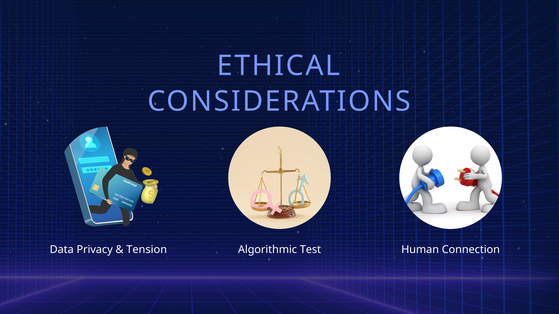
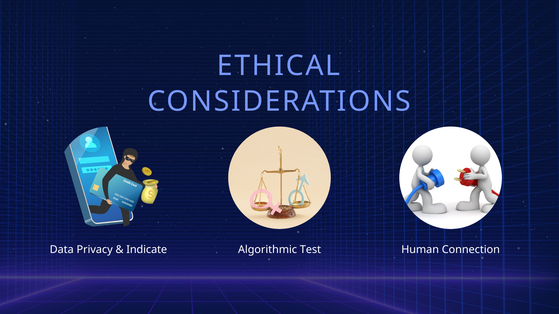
Tension: Tension -> Indicate (147, 250)
